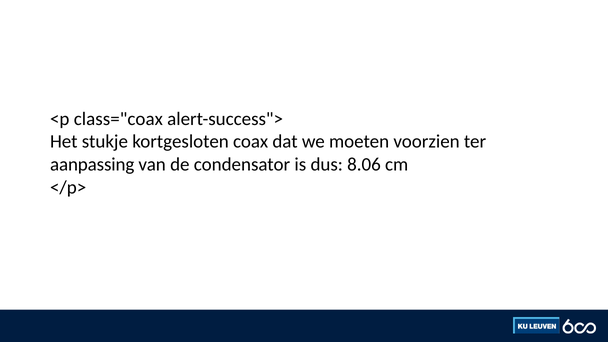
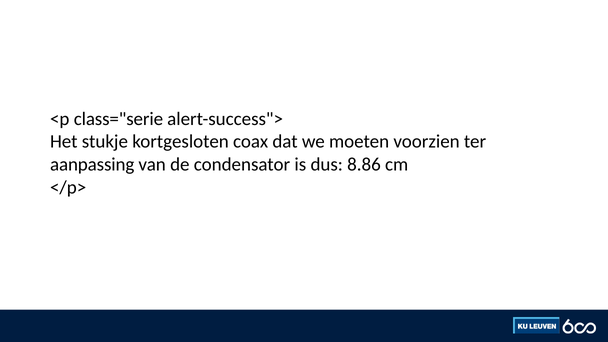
class="coax: class="coax -> class="serie (118, 119)
8.06: 8.06 -> 8.86 (364, 165)
